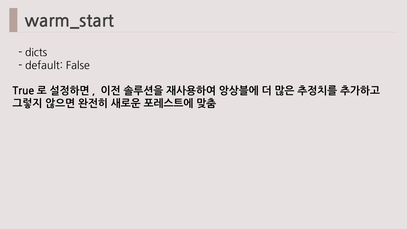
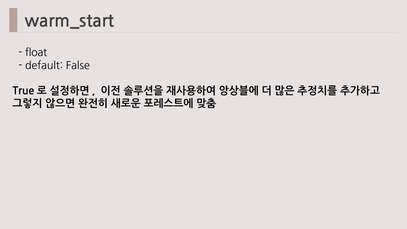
dicts: dicts -> float (36, 53)
